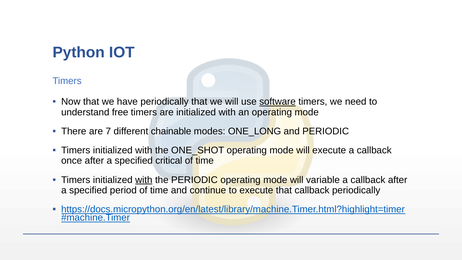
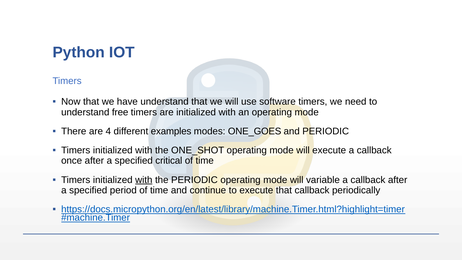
have periodically: periodically -> understand (165, 102)
software underline: present -> none (278, 102)
7: 7 -> 4 (108, 131)
chainable: chainable -> examples (171, 131)
ONE_LONG: ONE_LONG -> ONE_GOES (255, 131)
